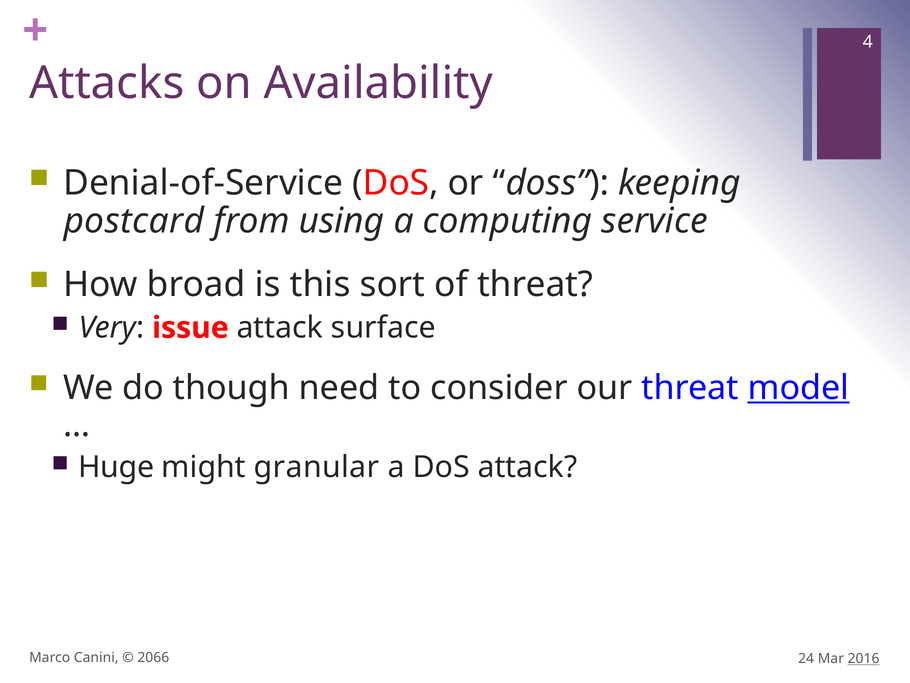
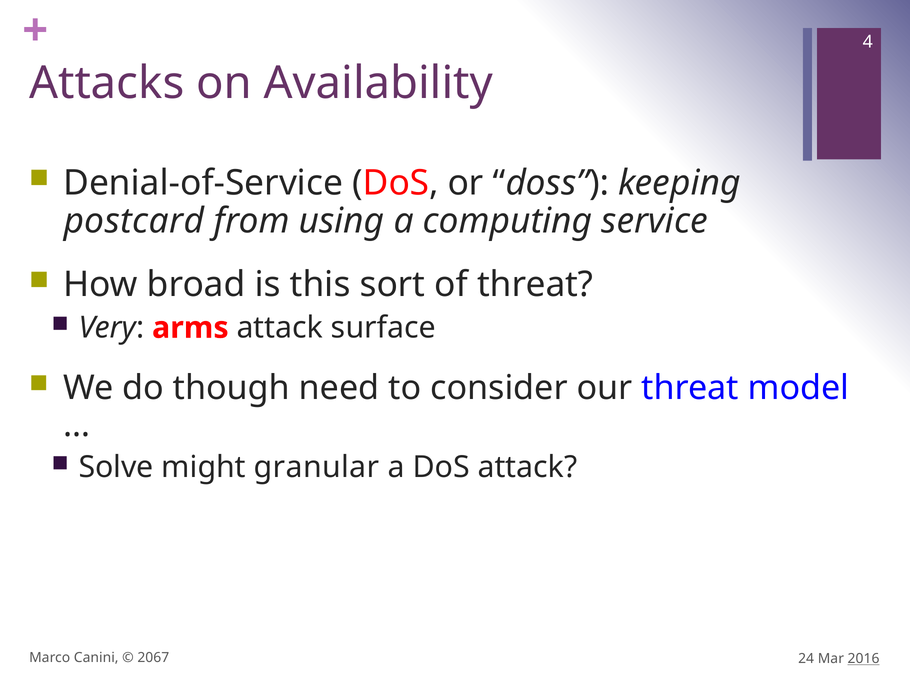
issue: issue -> arms (190, 328)
model underline: present -> none (798, 388)
Huge: Huge -> Solve (116, 467)
2066: 2066 -> 2067 (153, 657)
